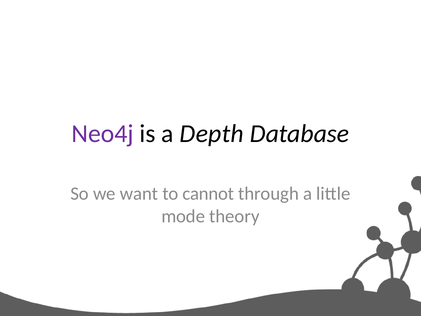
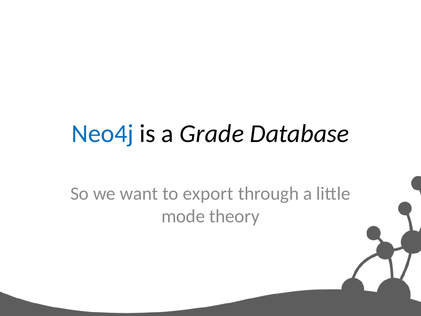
Neo4j colour: purple -> blue (103, 134)
Depth: Depth -> Grade (212, 134)
cannot: cannot -> export (208, 194)
